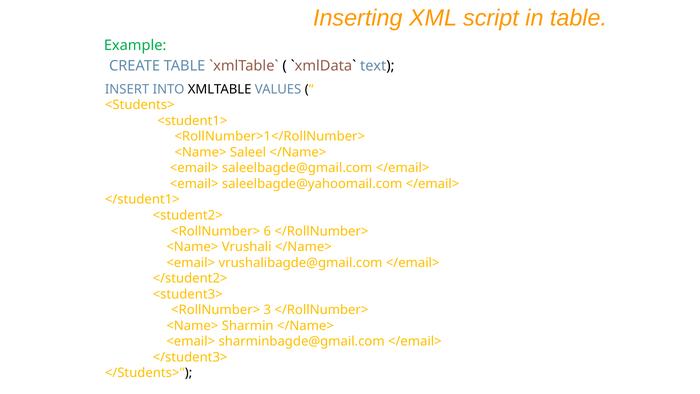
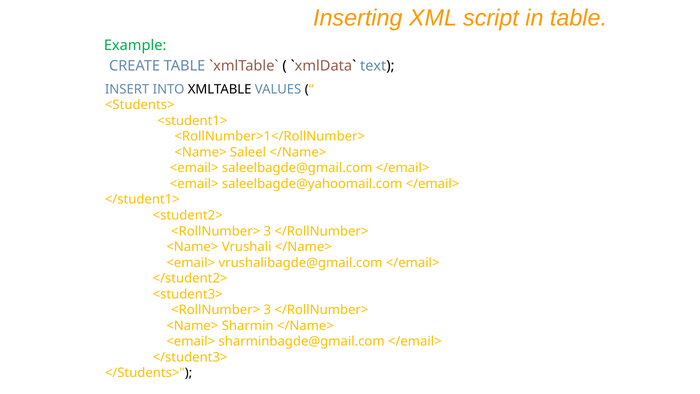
6: 6 -> 3 (267, 231)
